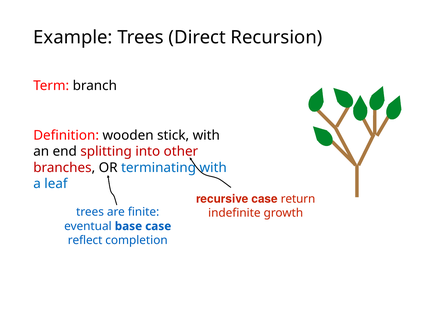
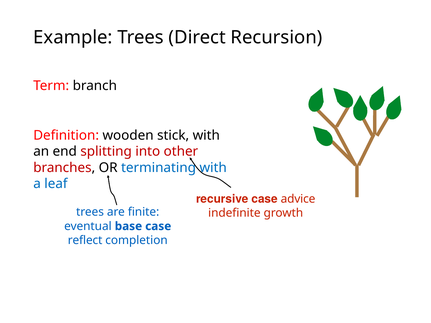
return: return -> advice (298, 199)
